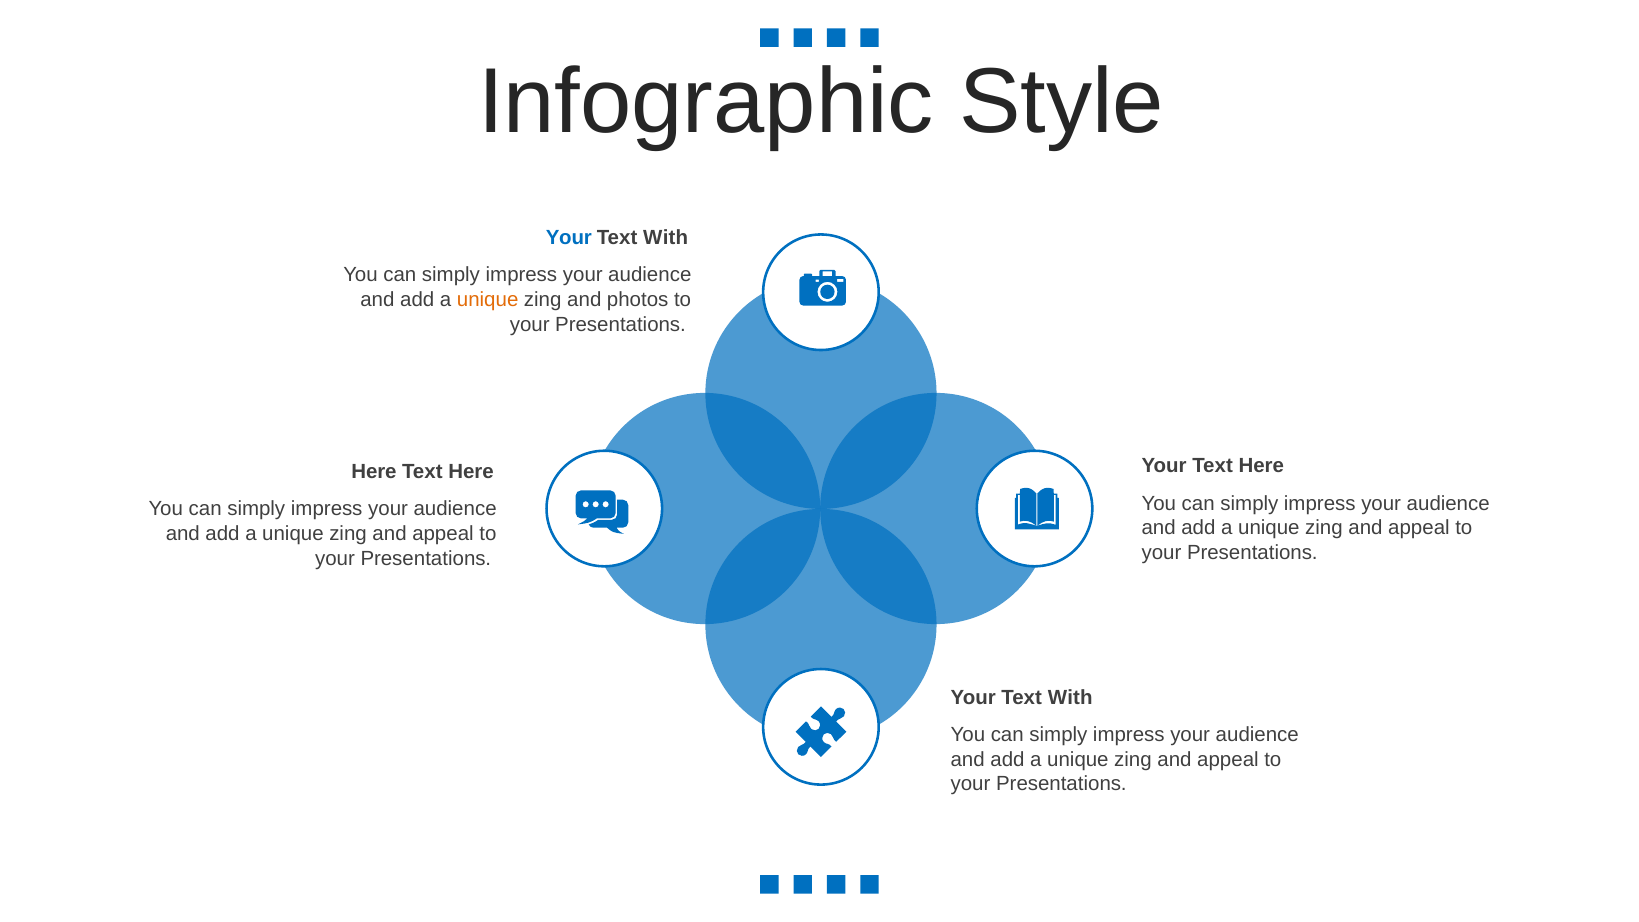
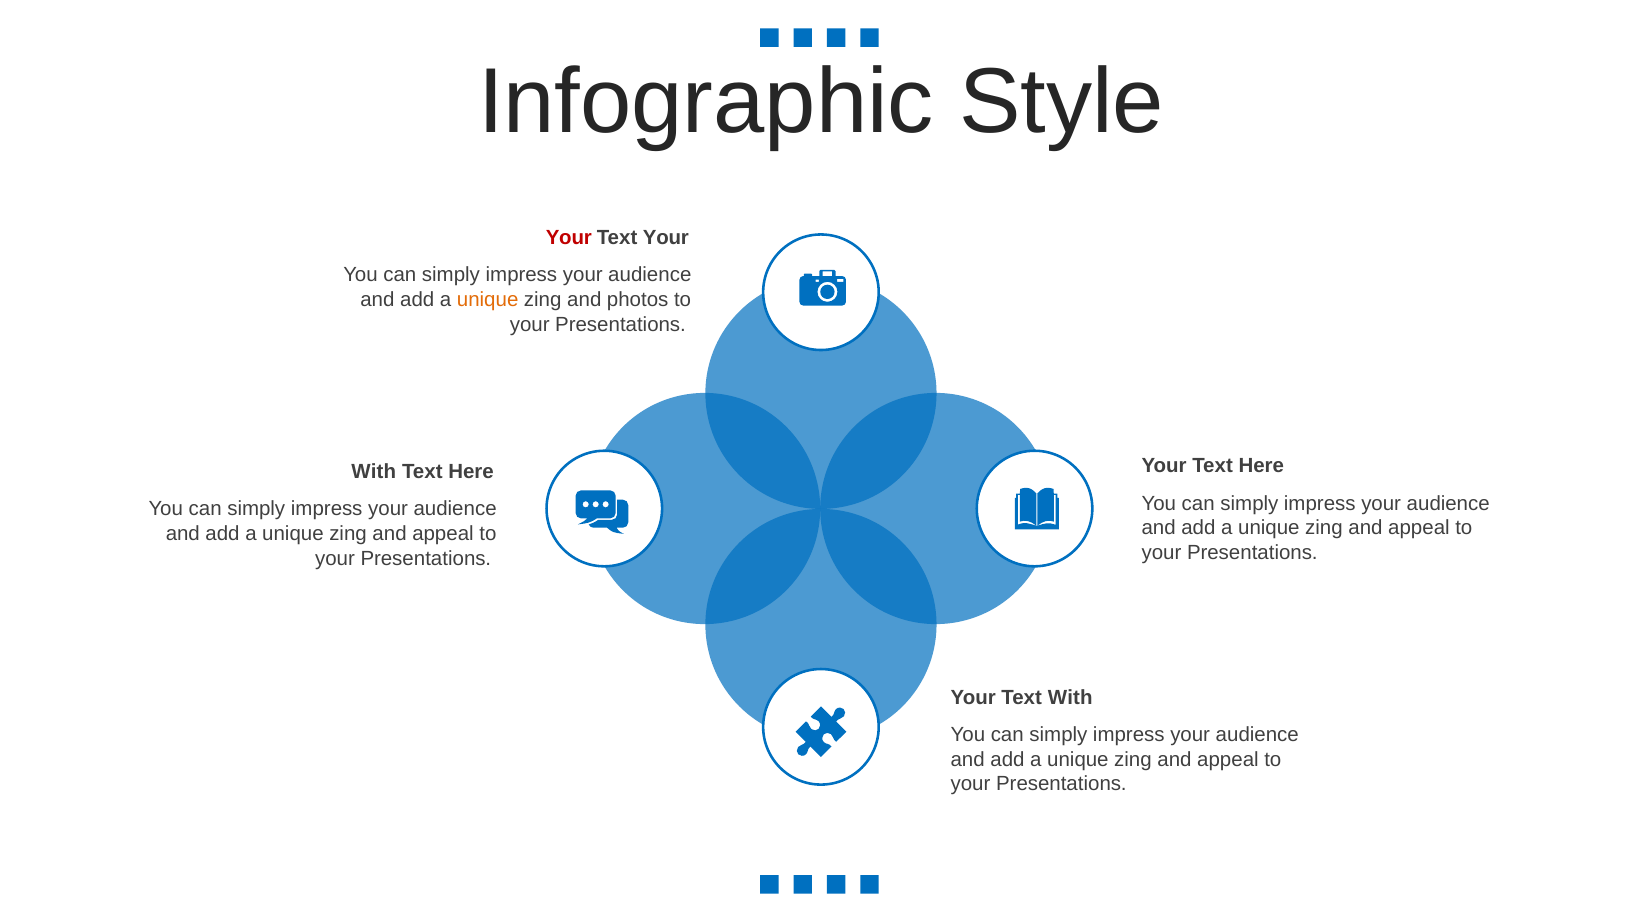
Your colour: blue -> red (569, 238)
With: With -> Your (666, 238)
Here: Here -> With (374, 472)
